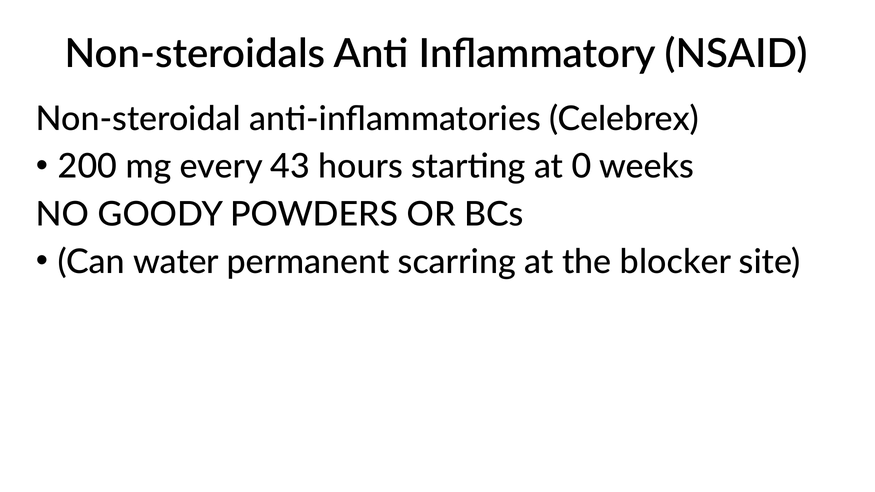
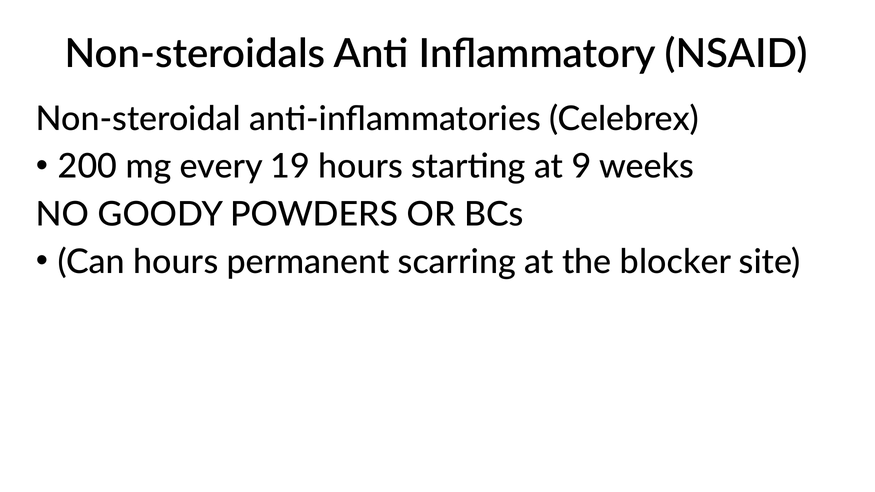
43: 43 -> 19 (290, 167)
0: 0 -> 9 (582, 167)
Can water: water -> hours (176, 262)
